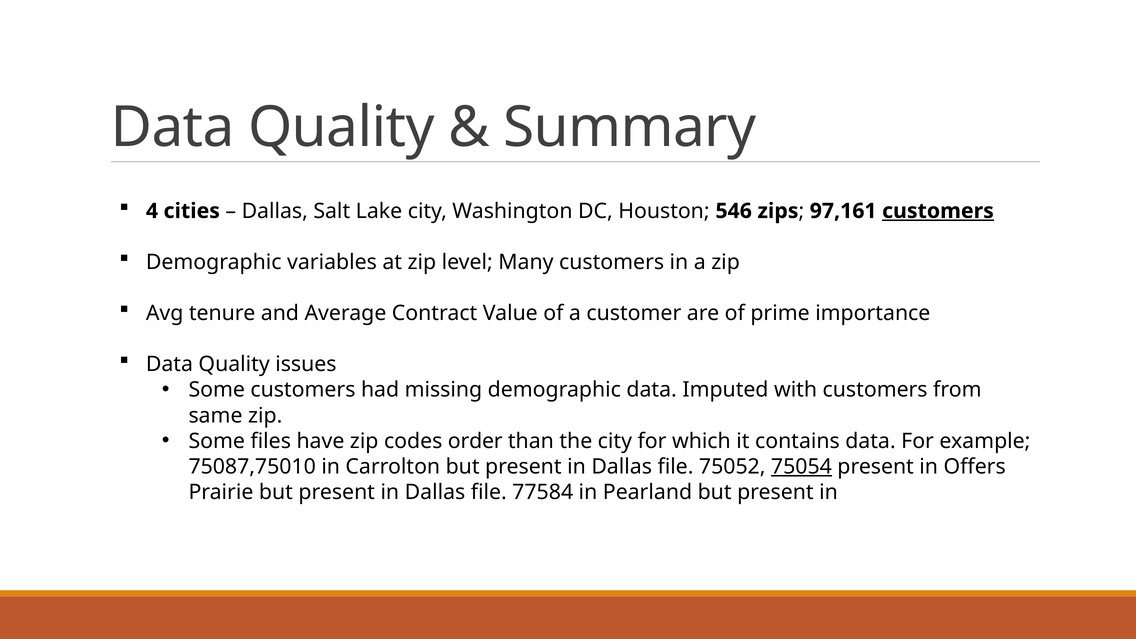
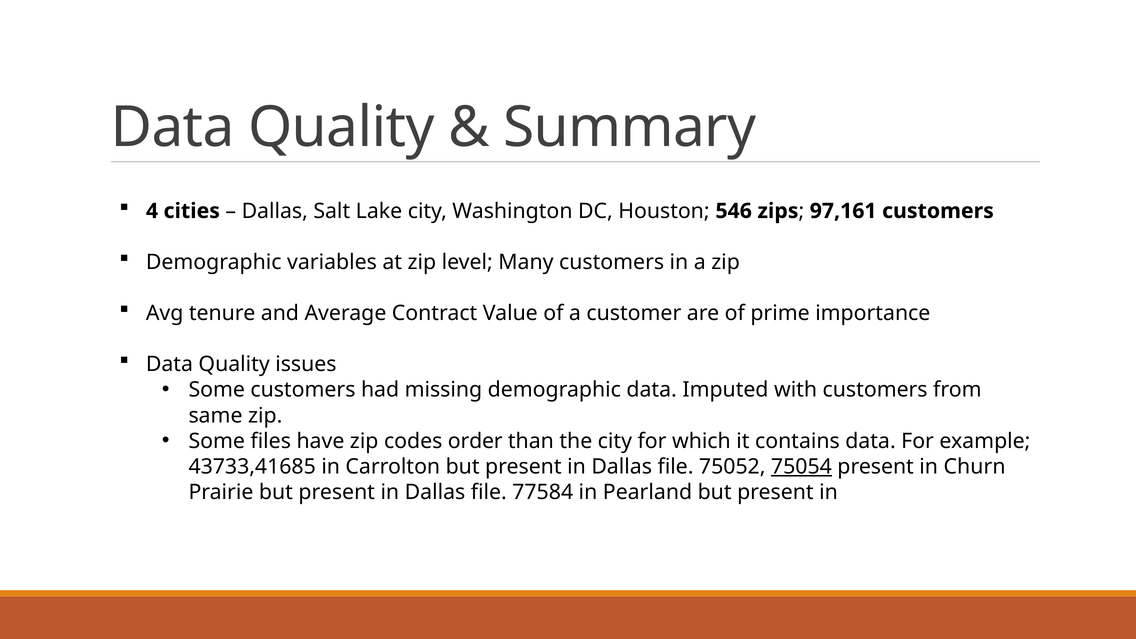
customers underline: present -> none (938, 211)
75087,75010: 75087,75010 -> 43733,41685 (252, 467)
Offers: Offers -> Churn (975, 467)
